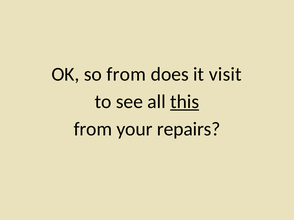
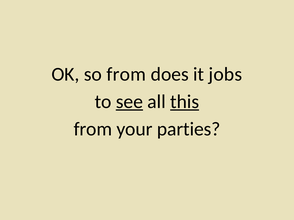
visit: visit -> jobs (225, 74)
see underline: none -> present (129, 102)
repairs: repairs -> parties (189, 129)
